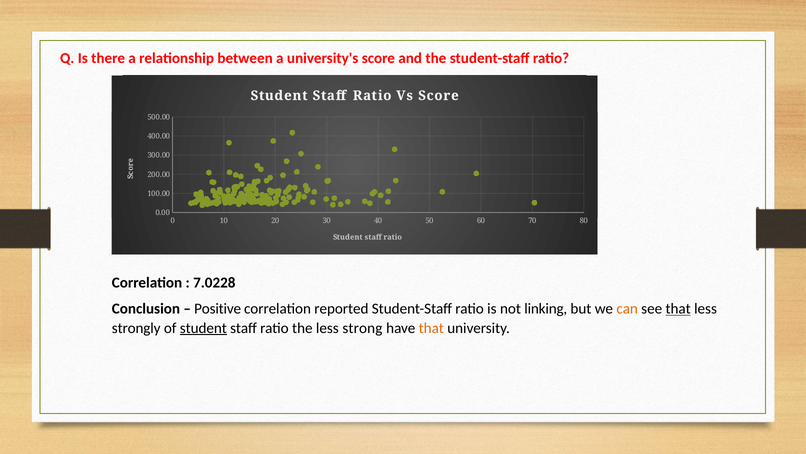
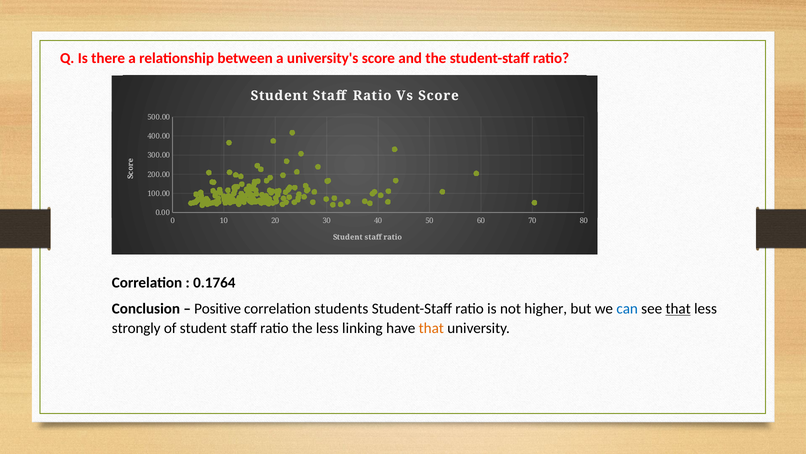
7.0228: 7.0228 -> 0.1764 (214, 282)
reported: reported -> students (341, 308)
linking: linking -> higher (546, 308)
can colour: orange -> blue (627, 308)
student underline: present -> none (203, 328)
strong: strong -> linking (362, 328)
